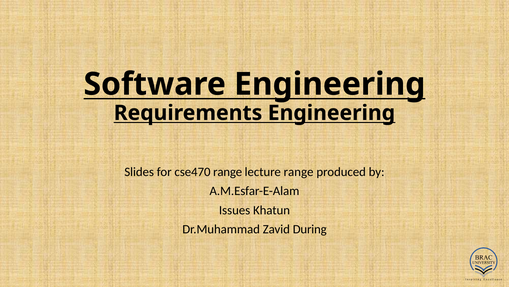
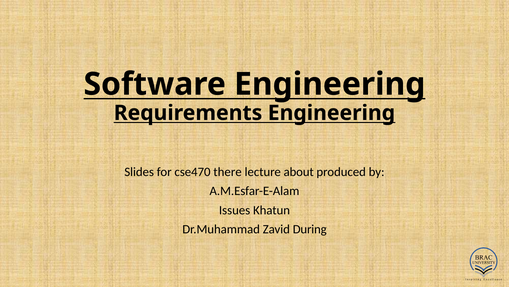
cse470 range: range -> there (228, 172)
lecture range: range -> about (299, 172)
